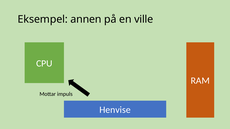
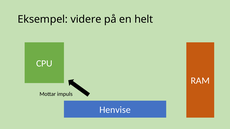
annen: annen -> videre (86, 19)
ville: ville -> helt (144, 19)
